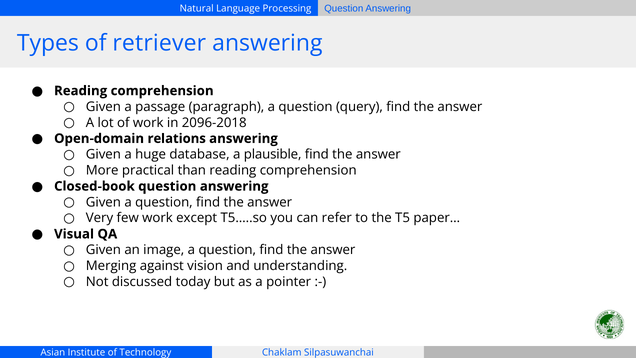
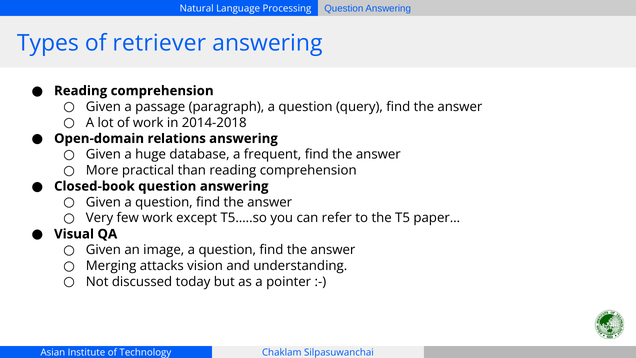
2096-2018: 2096-2018 -> 2014-2018 (214, 123)
plausible: plausible -> frequent (273, 154)
against: against -> attacks (162, 266)
